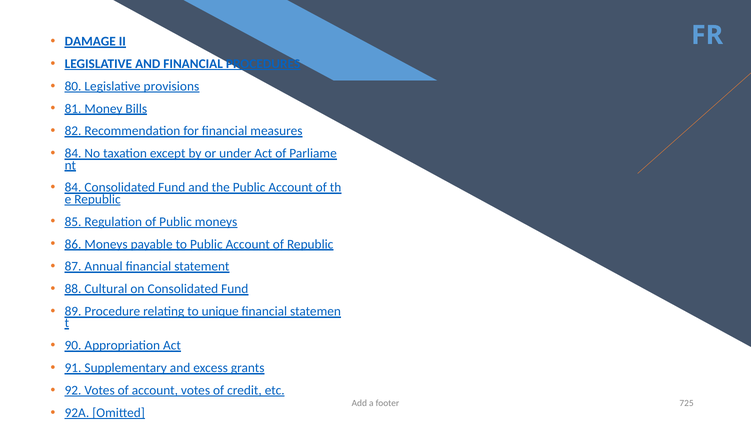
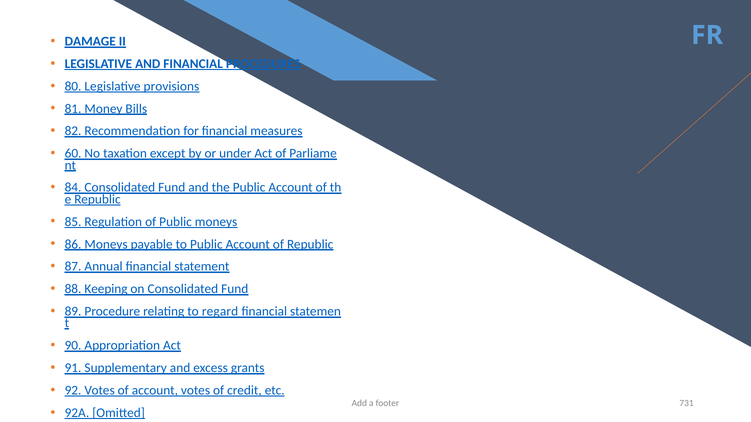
84: 84 -> 60 (73, 154)
Cultural: Cultural -> Keeping (106, 289)
unique: unique -> regard (220, 312)
725: 725 -> 731 (687, 403)
